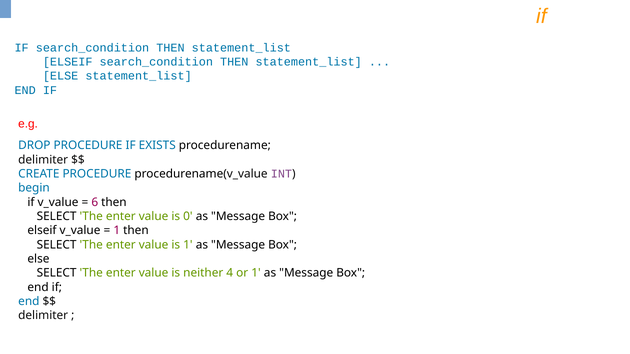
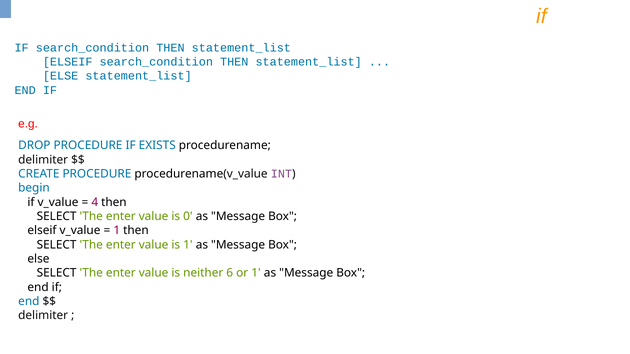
6: 6 -> 4 (95, 202)
4: 4 -> 6 (230, 273)
